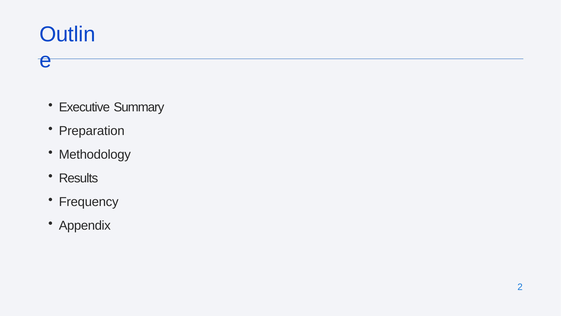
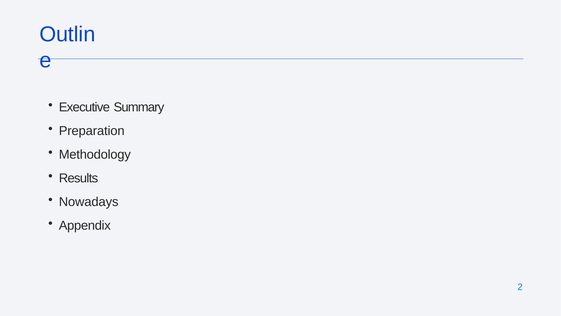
Frequency: Frequency -> Nowadays (89, 202)
